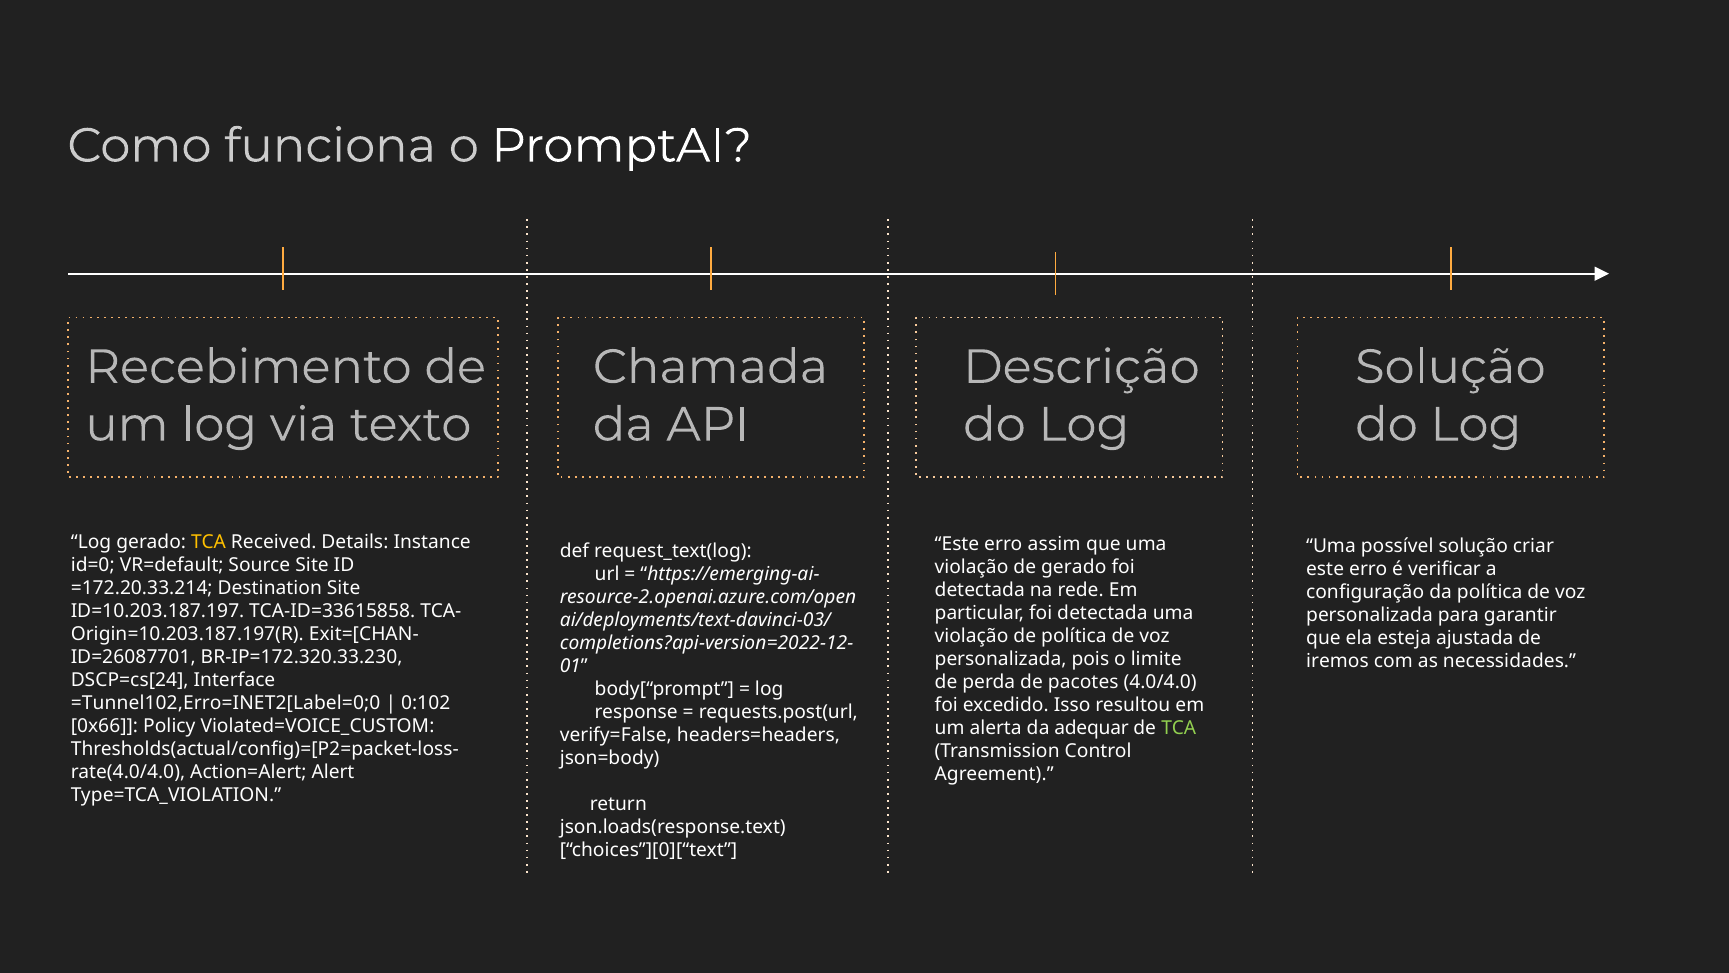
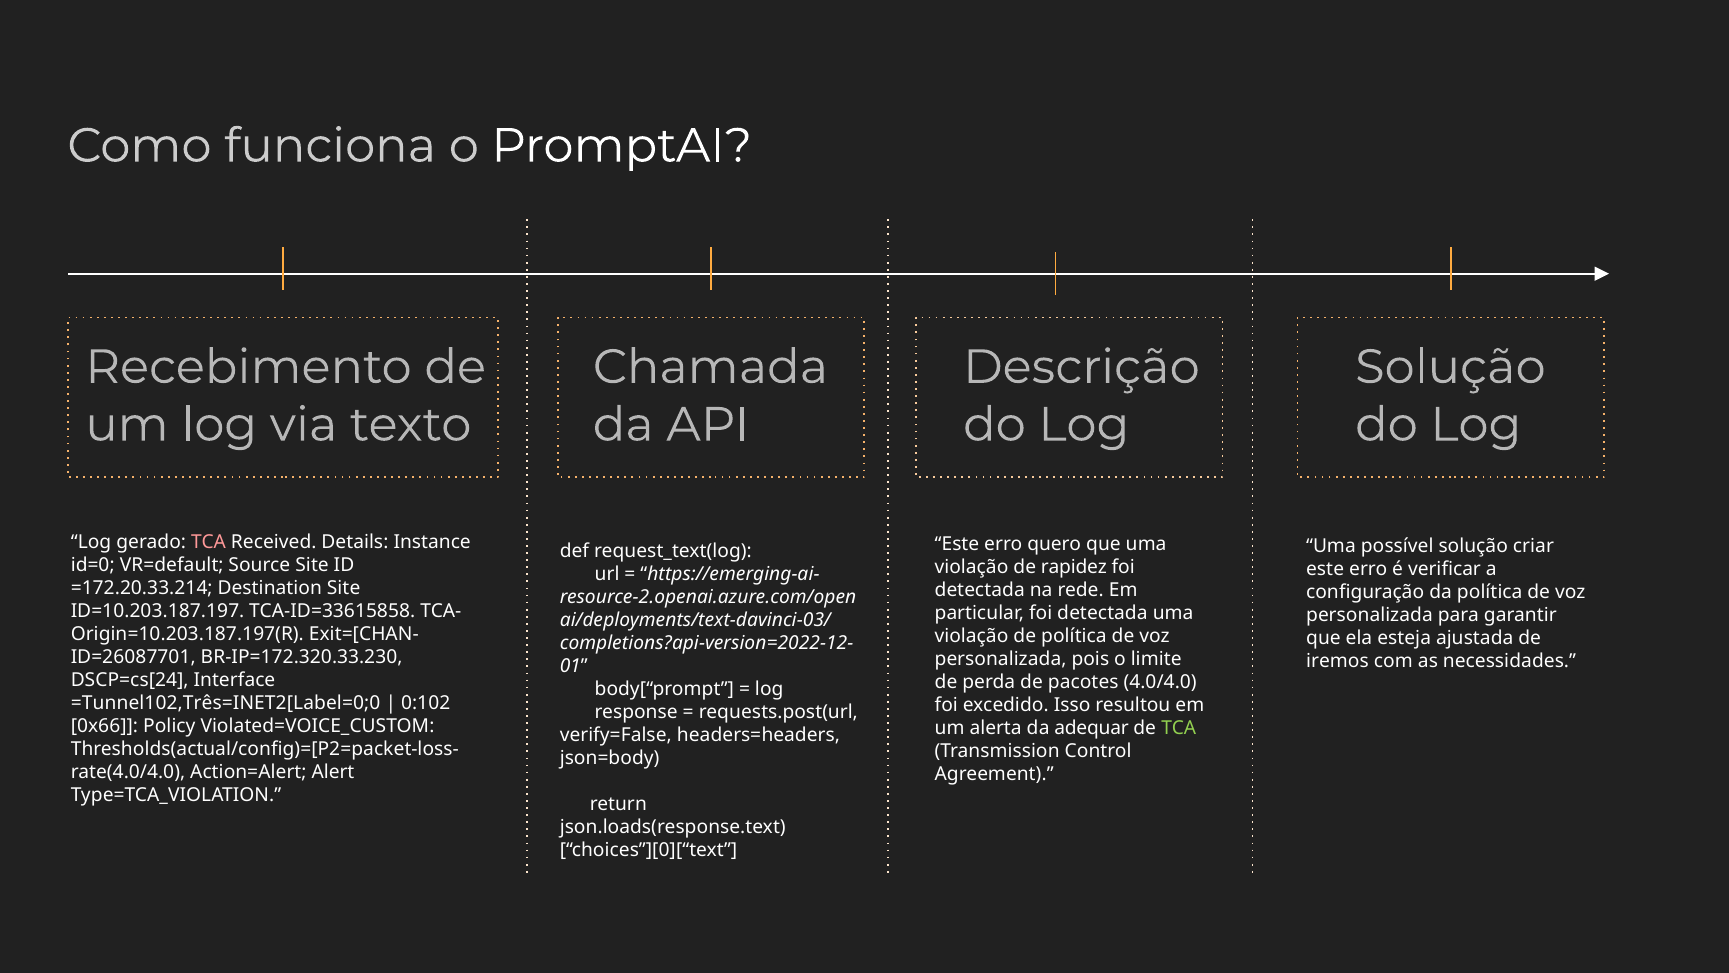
TCA colour: yellow -> pink (209, 541)
assim: assim -> quero (1054, 544)
de gerado: gerado -> rapidez (1074, 567)
=Tunnel102,Erro=INET2[Label=0;0: =Tunnel102,Erro=INET2[Label=0;0 -> =Tunnel102,Três=INET2[Label=0;0 (226, 703)
